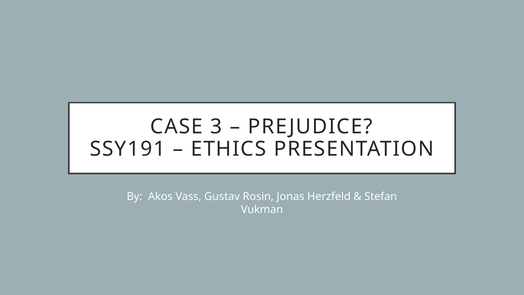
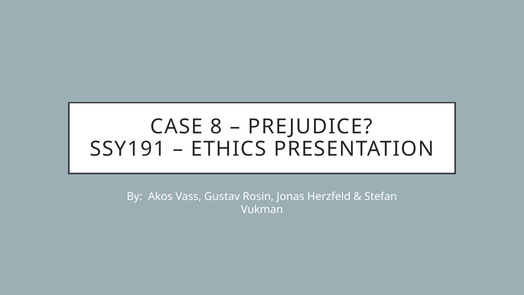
3: 3 -> 8 (216, 127)
